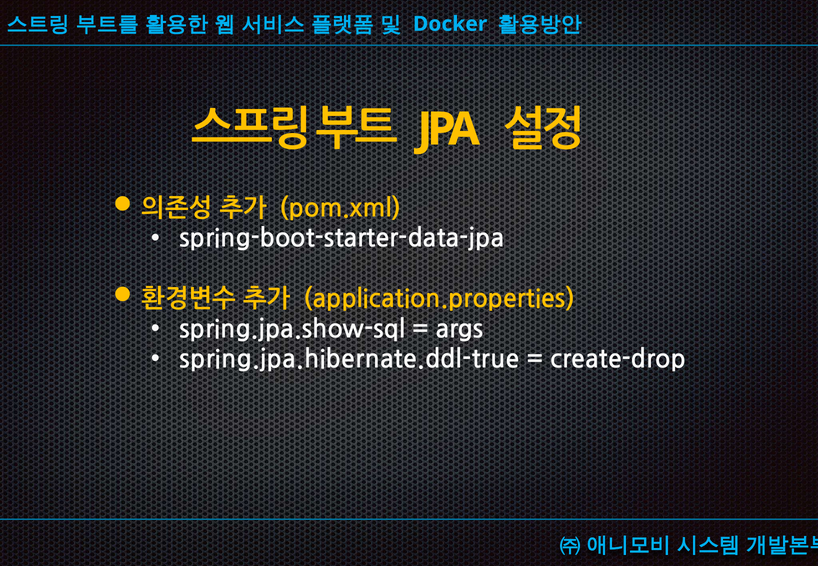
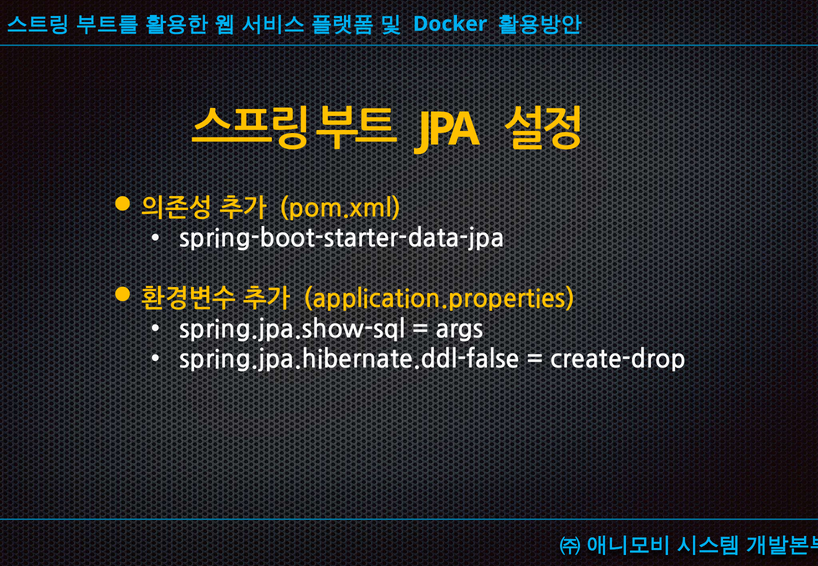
spring.jpa.hibernate.ddl-true: spring.jpa.hibernate.ddl-true -> spring.jpa.hibernate.ddl-false (349, 360)
